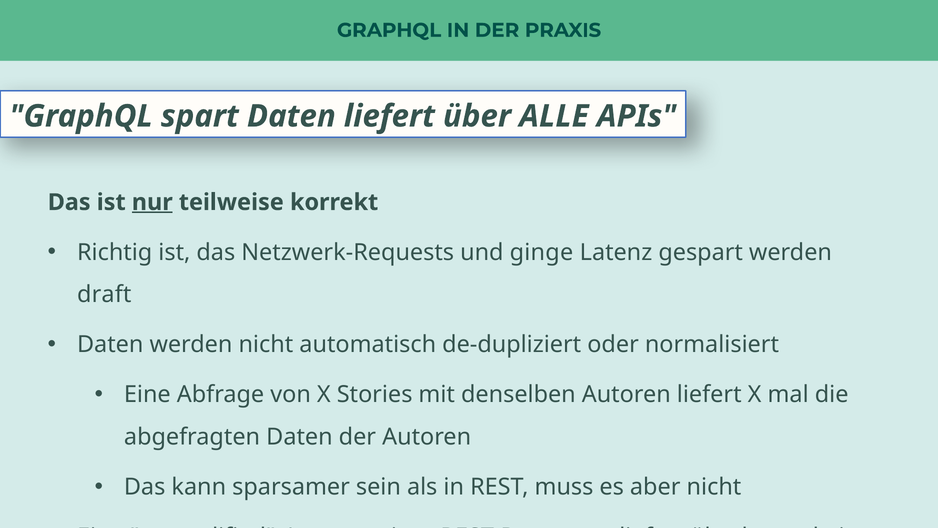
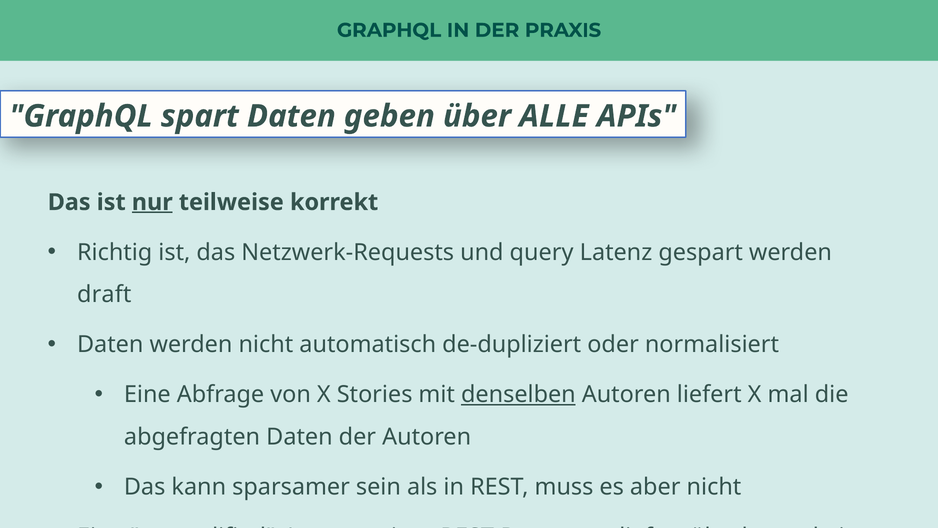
Daten liefert: liefert -> geben (389, 116)
ginge: ginge -> query (542, 252)
denselben underline: none -> present (518, 394)
